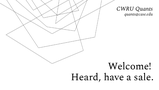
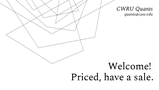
Heard: Heard -> Priced (86, 76)
